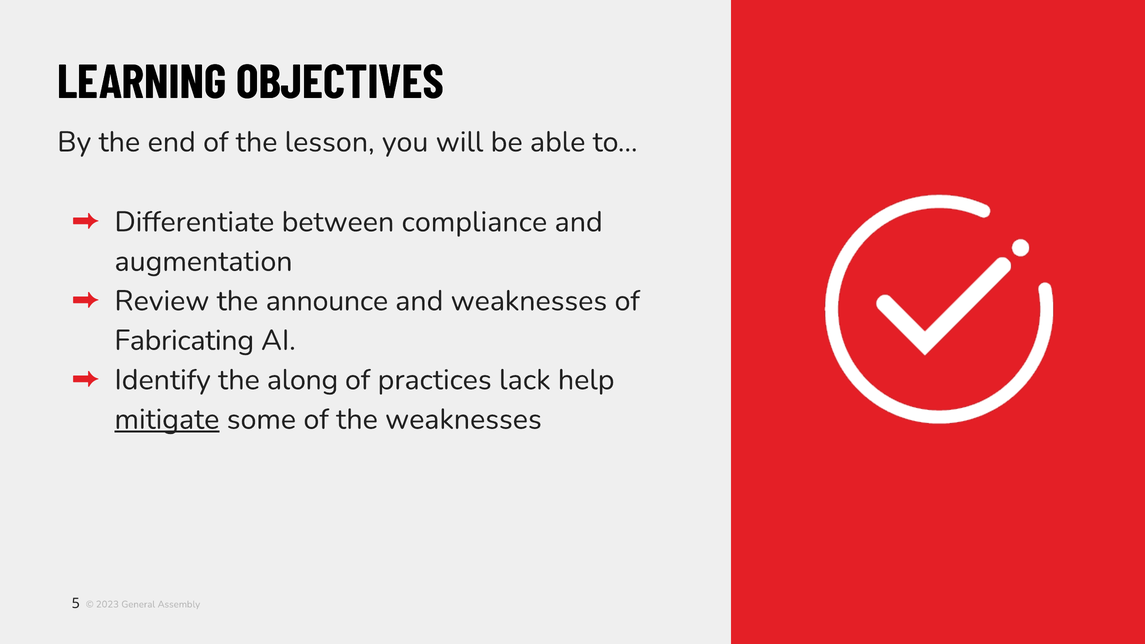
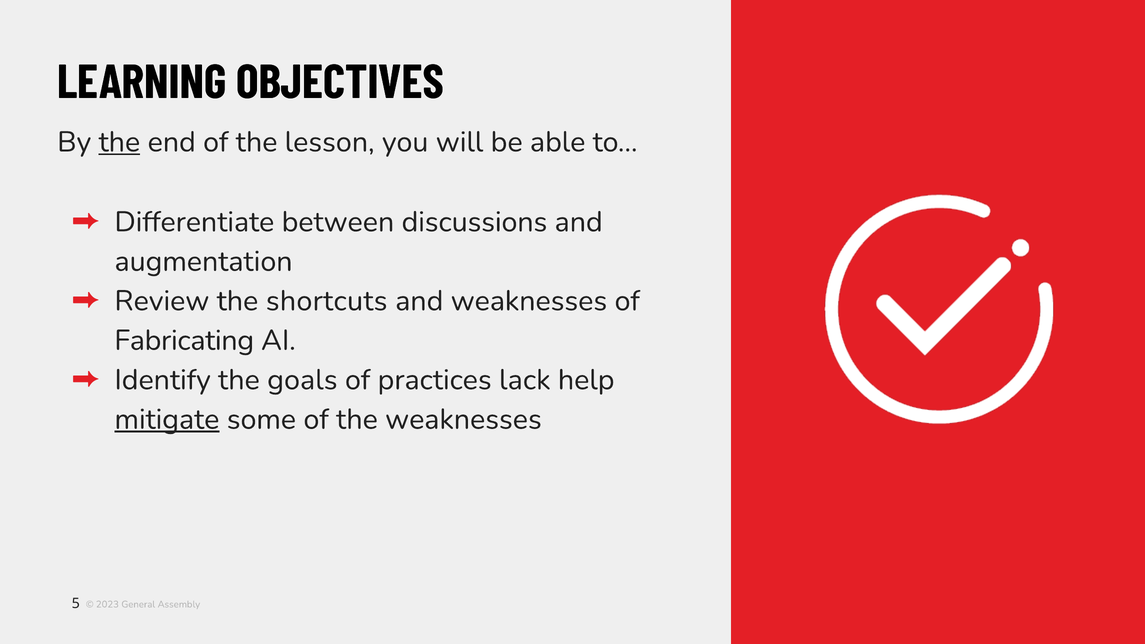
the underline: none -> present (119, 142)
compliance: compliance -> discussions (474, 222)
announce: announce -> shortcuts (327, 301)
along: along -> goals (302, 380)
